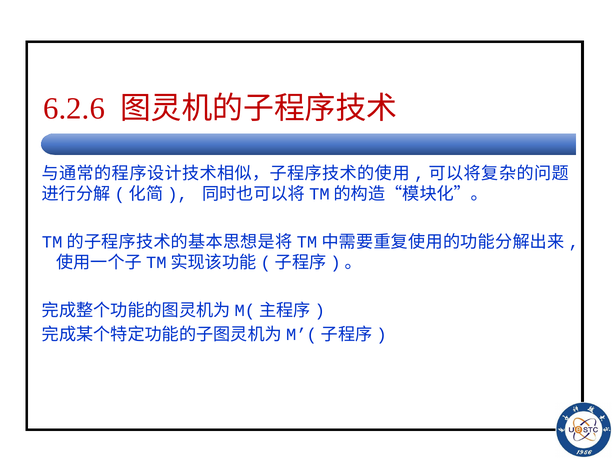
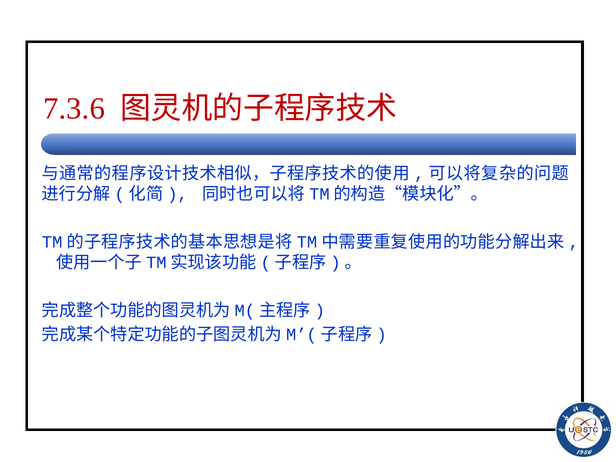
6.2.6: 6.2.6 -> 7.3.6 (74, 108)
